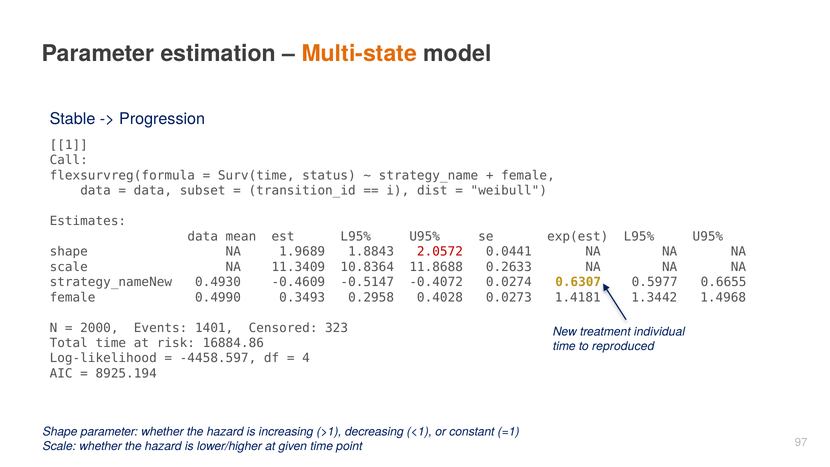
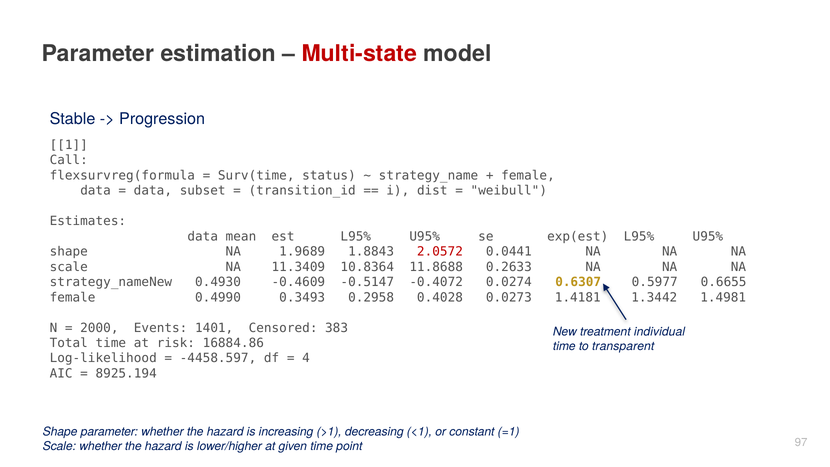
Multi-state colour: orange -> red (359, 53)
1.4968: 1.4968 -> 1.4981 (723, 297)
323: 323 -> 383 (337, 328)
reproduced: reproduced -> transparent (623, 346)
